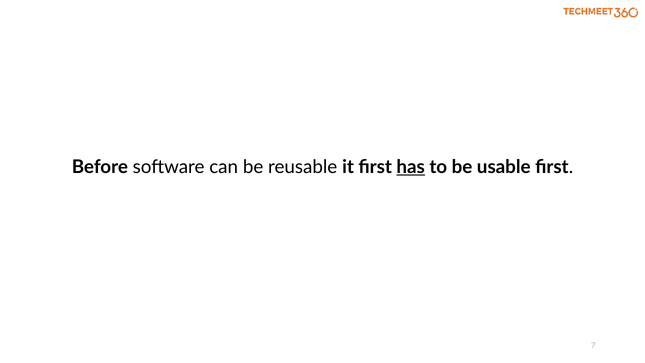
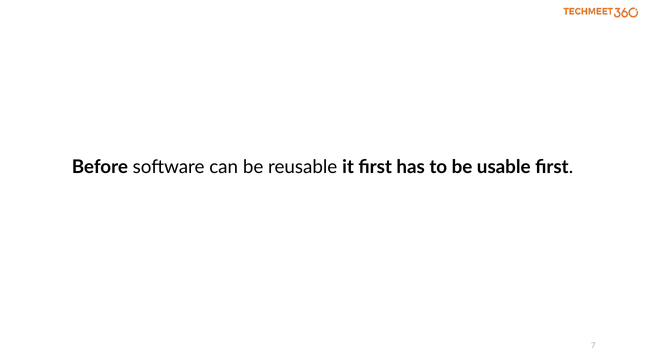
has underline: present -> none (411, 167)
